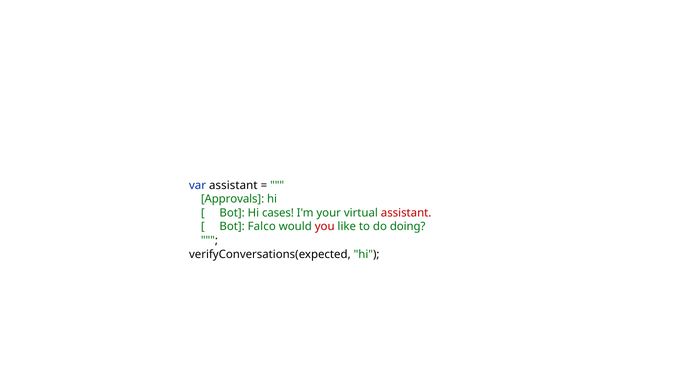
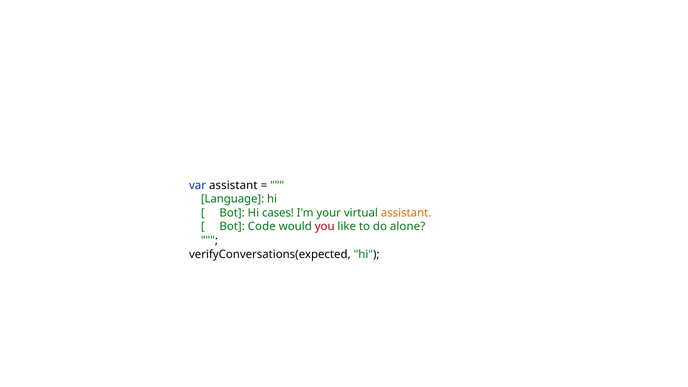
Approvals: Approvals -> Language (233, 199)
assistant colour: red -> orange (406, 213)
Falco: Falco -> Code (262, 227)
doing: doing -> alone (408, 227)
